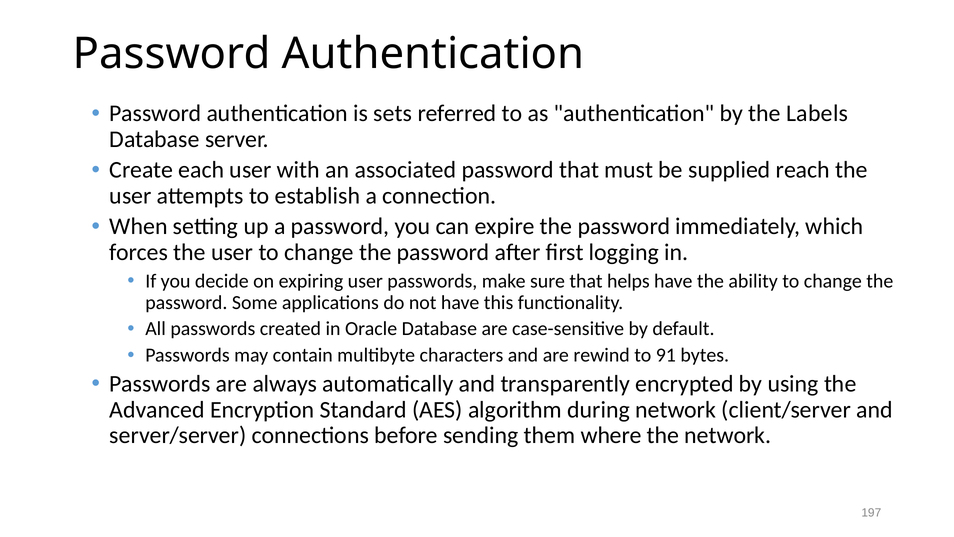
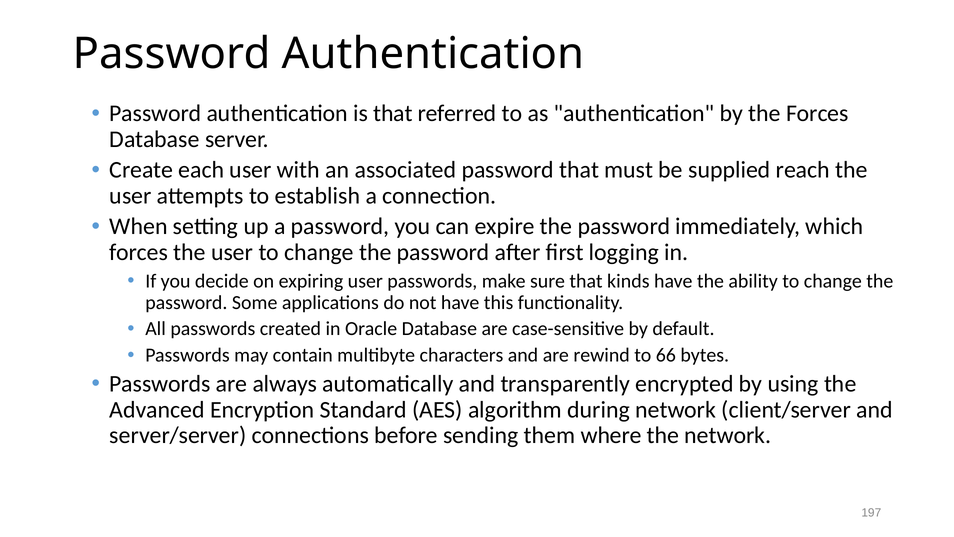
is sets: sets -> that (393, 114)
the Labels: Labels -> Forces (817, 114)
helps: helps -> kinds (628, 281)
91: 91 -> 66 (666, 355)
